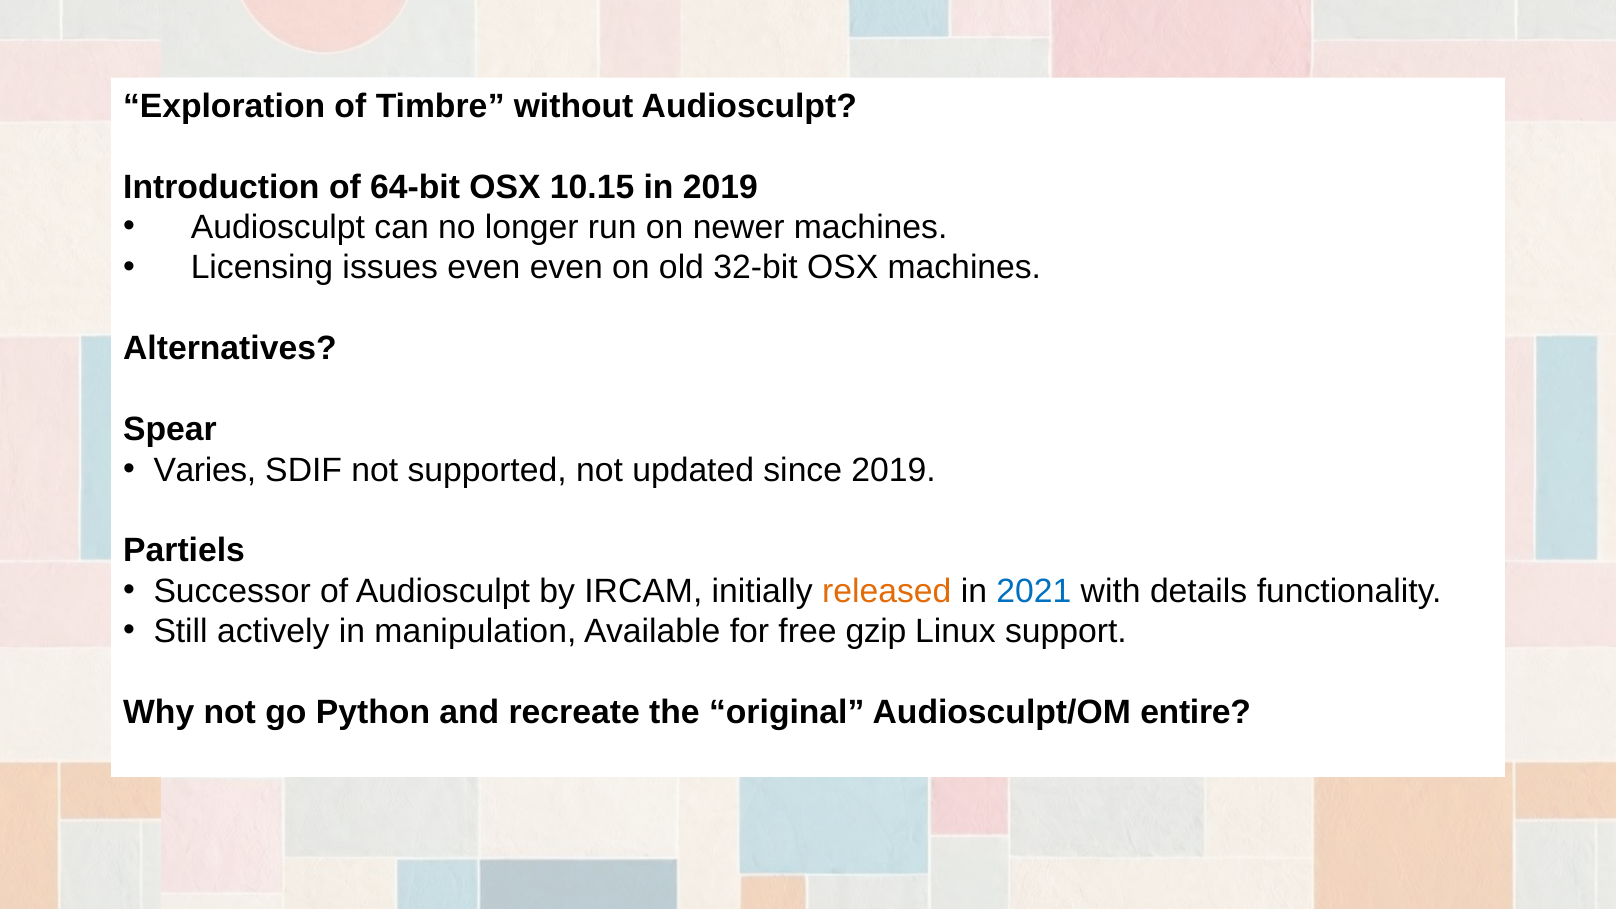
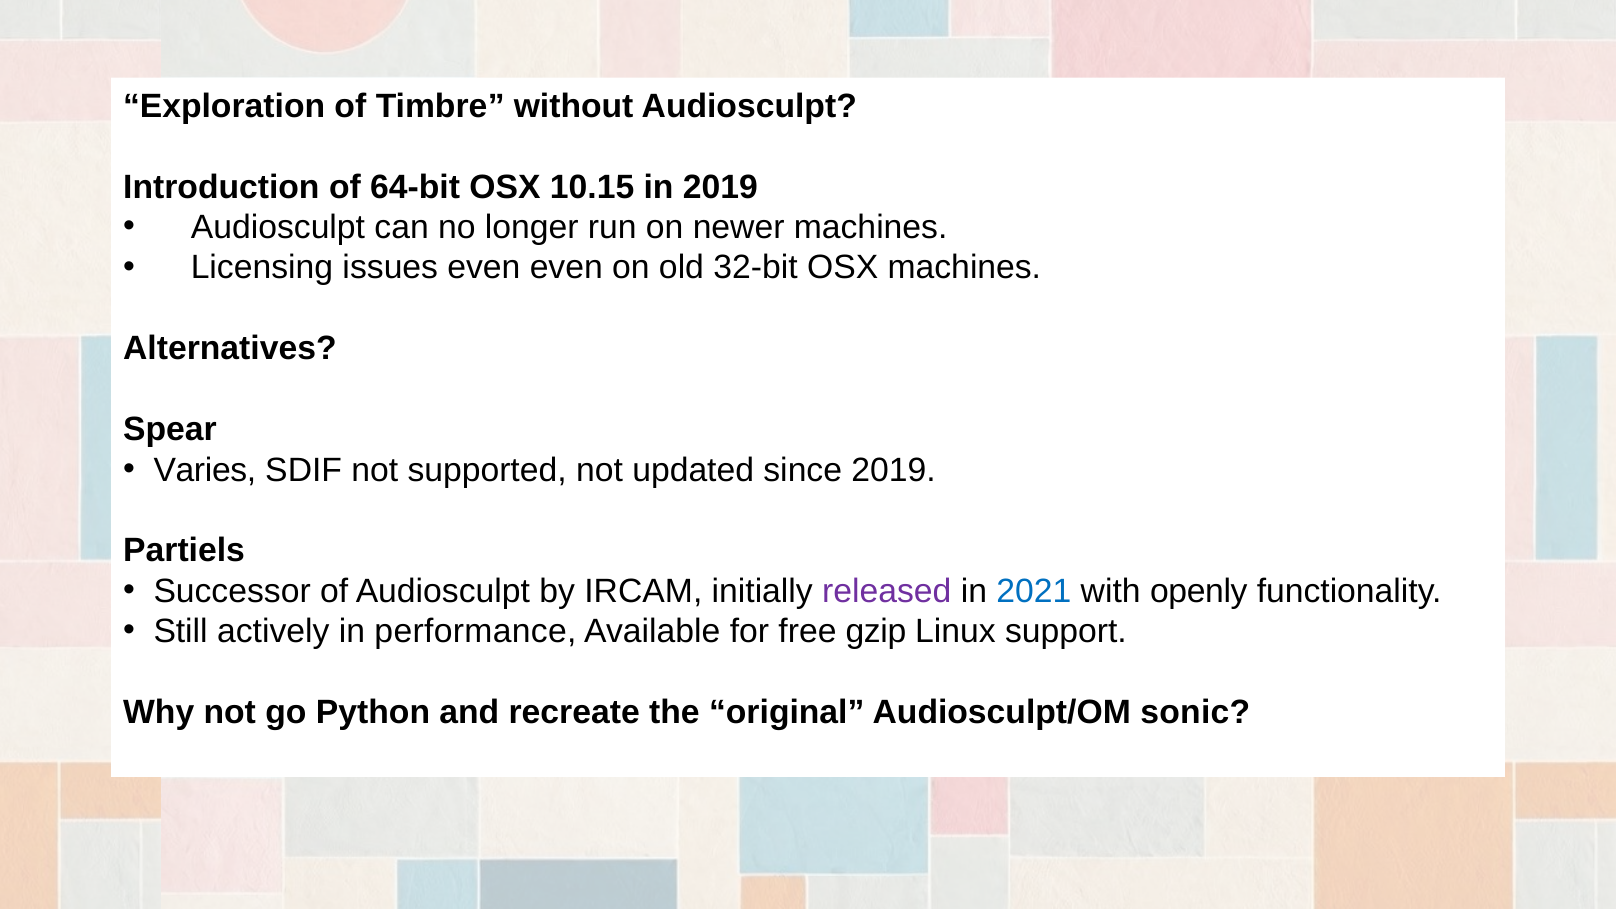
released colour: orange -> purple (887, 591)
details: details -> openly (1199, 591)
manipulation: manipulation -> performance (475, 632)
entire: entire -> sonic (1195, 712)
